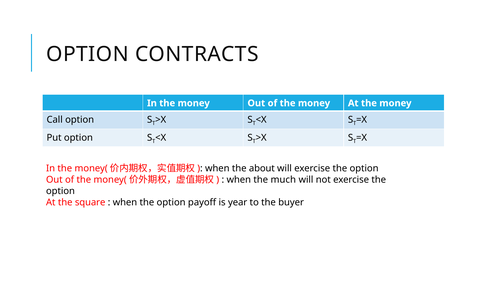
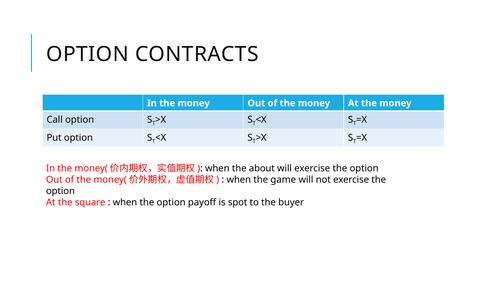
much: much -> game (283, 180)
year: year -> spot (238, 203)
